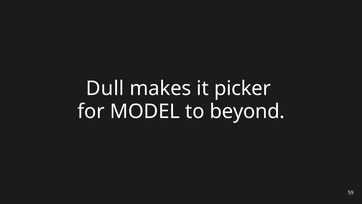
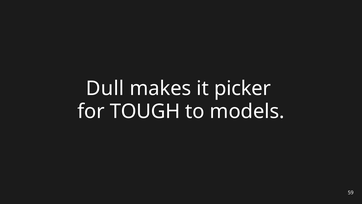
MODEL: MODEL -> TOUGH (145, 111)
beyond: beyond -> models (247, 111)
